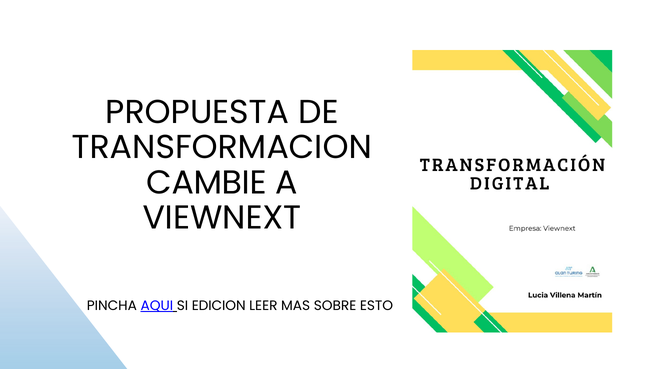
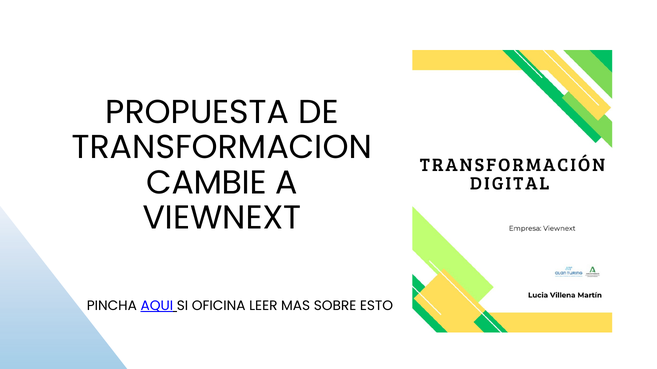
EDICION: EDICION -> OFICINA (219, 306)
